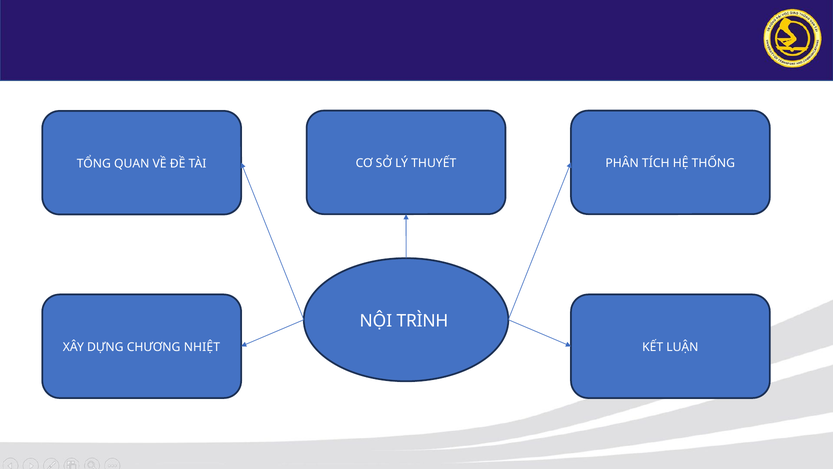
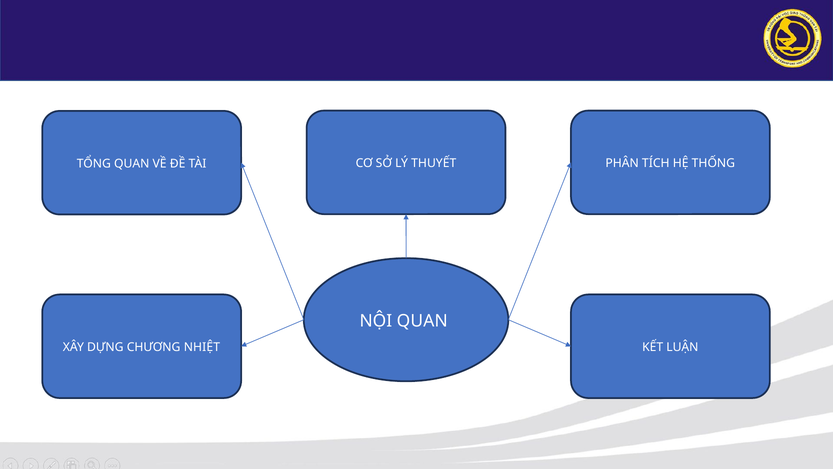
NỘI TRÌNH: TRÌNH -> QUAN (422, 321)
